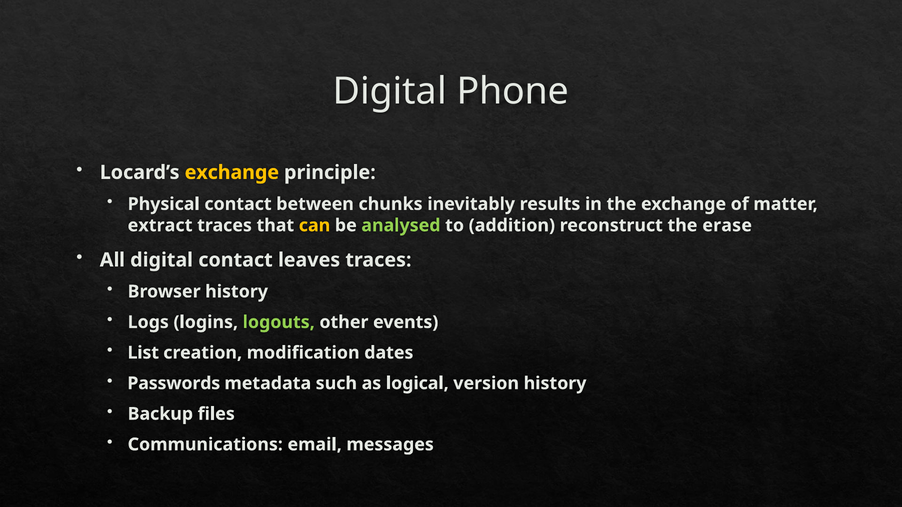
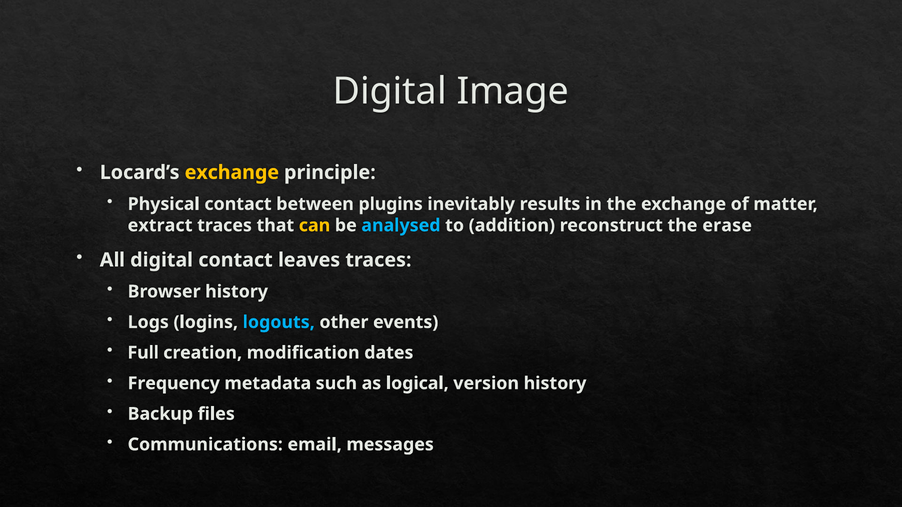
Phone: Phone -> Image (513, 91)
chunks: chunks -> plugins (391, 204)
analysed colour: light green -> light blue (401, 226)
logouts colour: light green -> light blue (279, 322)
List: List -> Full (143, 353)
Passwords: Passwords -> Frequency (174, 384)
